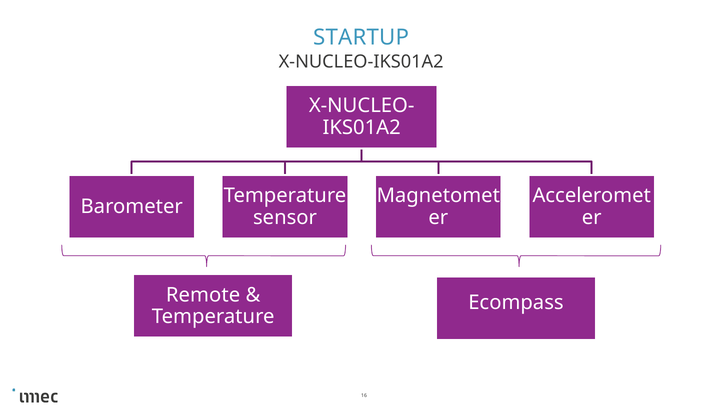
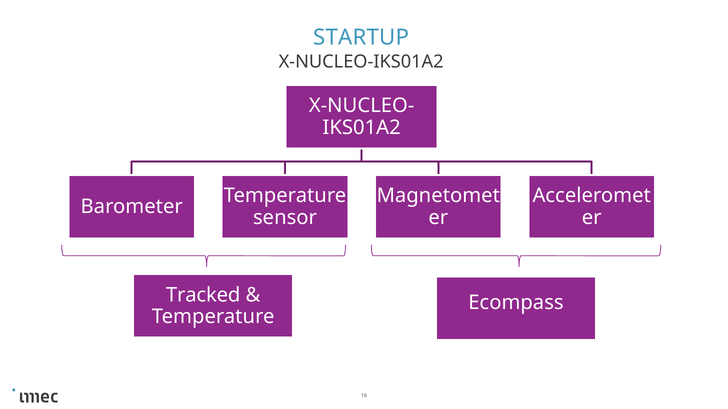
Remote: Remote -> Tracked (203, 295)
